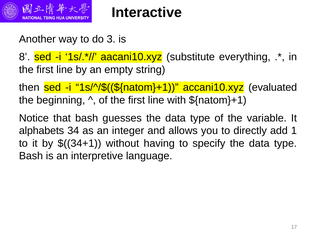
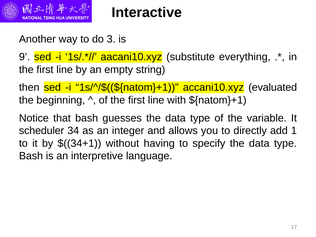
8: 8 -> 9 (25, 57)
alphabets: alphabets -> scheduler (42, 131)
